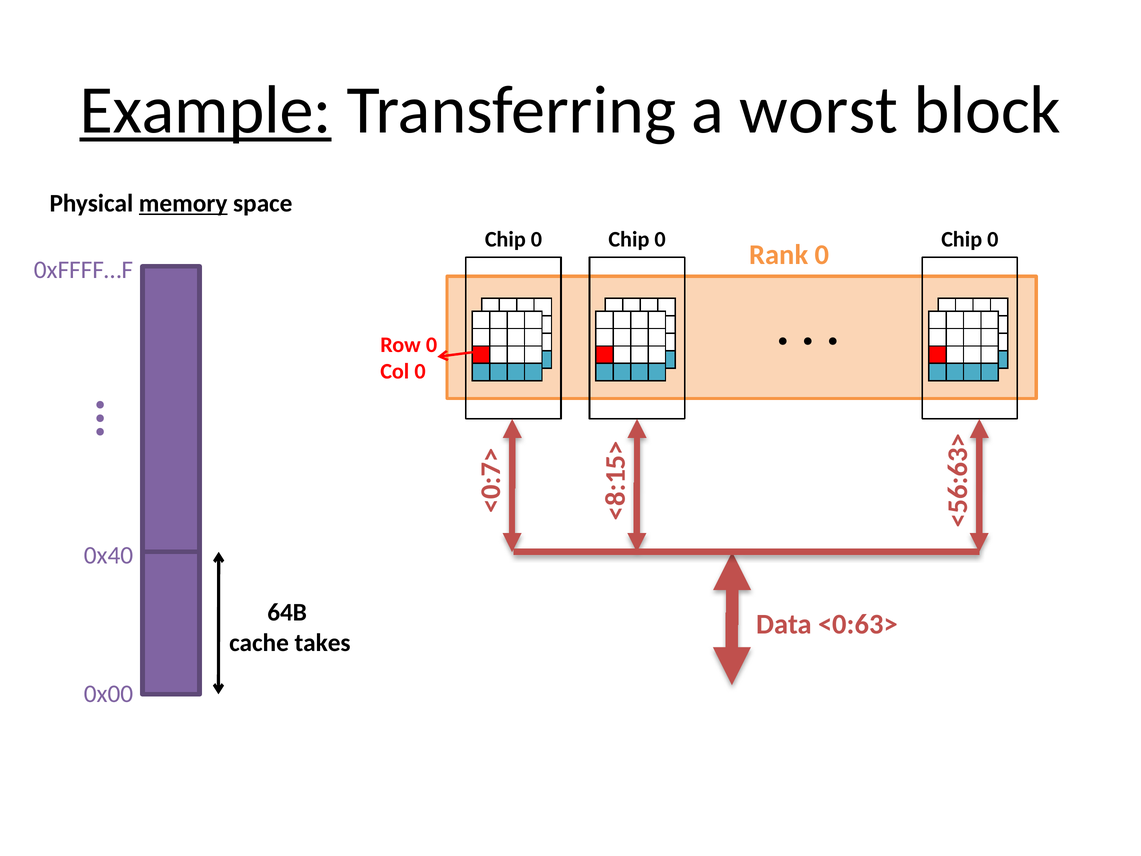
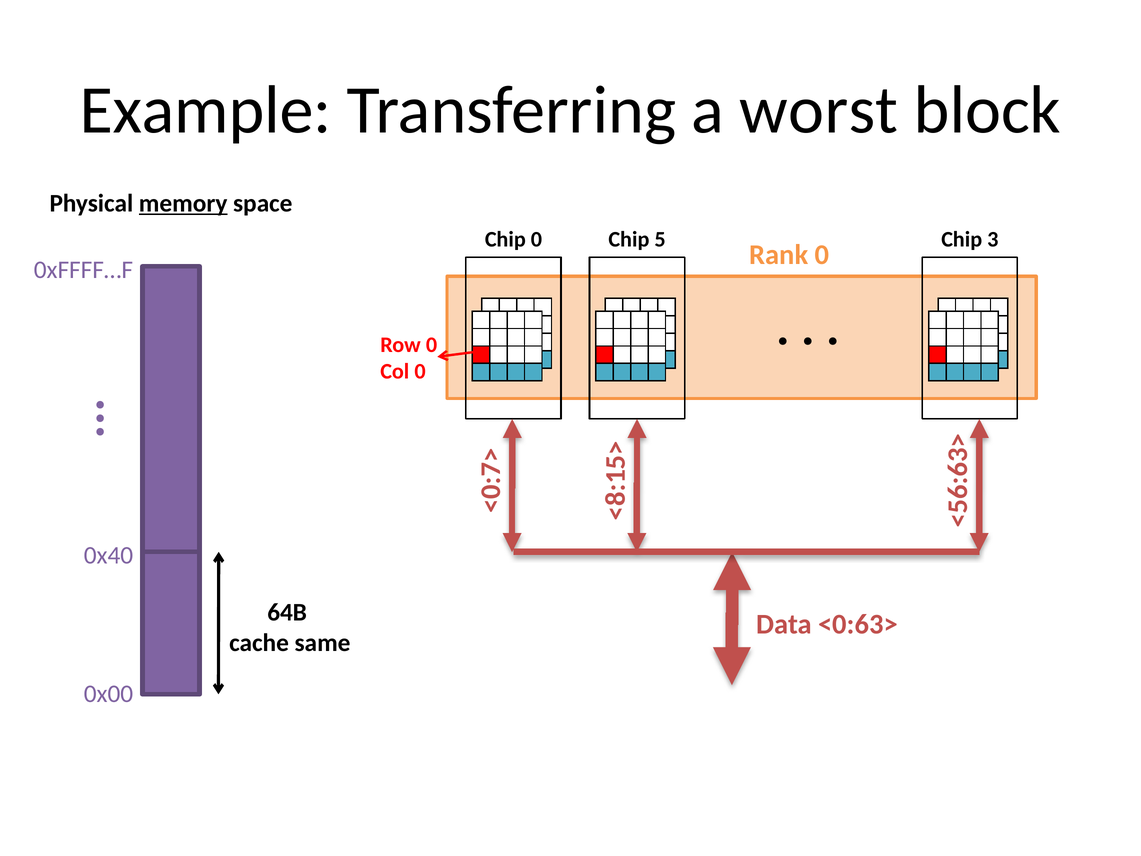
Example underline: present -> none (206, 110)
0: 0 -> 5 (660, 239)
0: 0 -> 3 (993, 240)
takes: takes -> same (323, 642)
